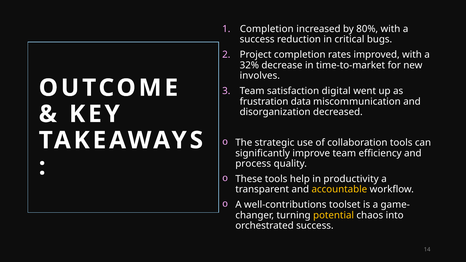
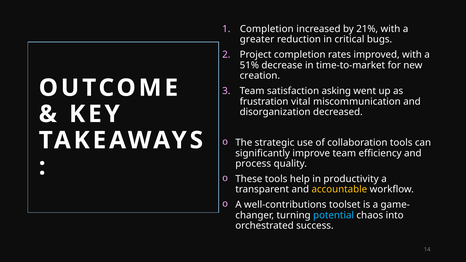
80%: 80% -> 21% (367, 29)
success: success -> greater (257, 39)
32%: 32% -> 51% (249, 65)
involves: involves -> creation (260, 76)
digital: digital -> asking (336, 91)
data: data -> vital (301, 102)
potential colour: yellow -> light blue (334, 215)
